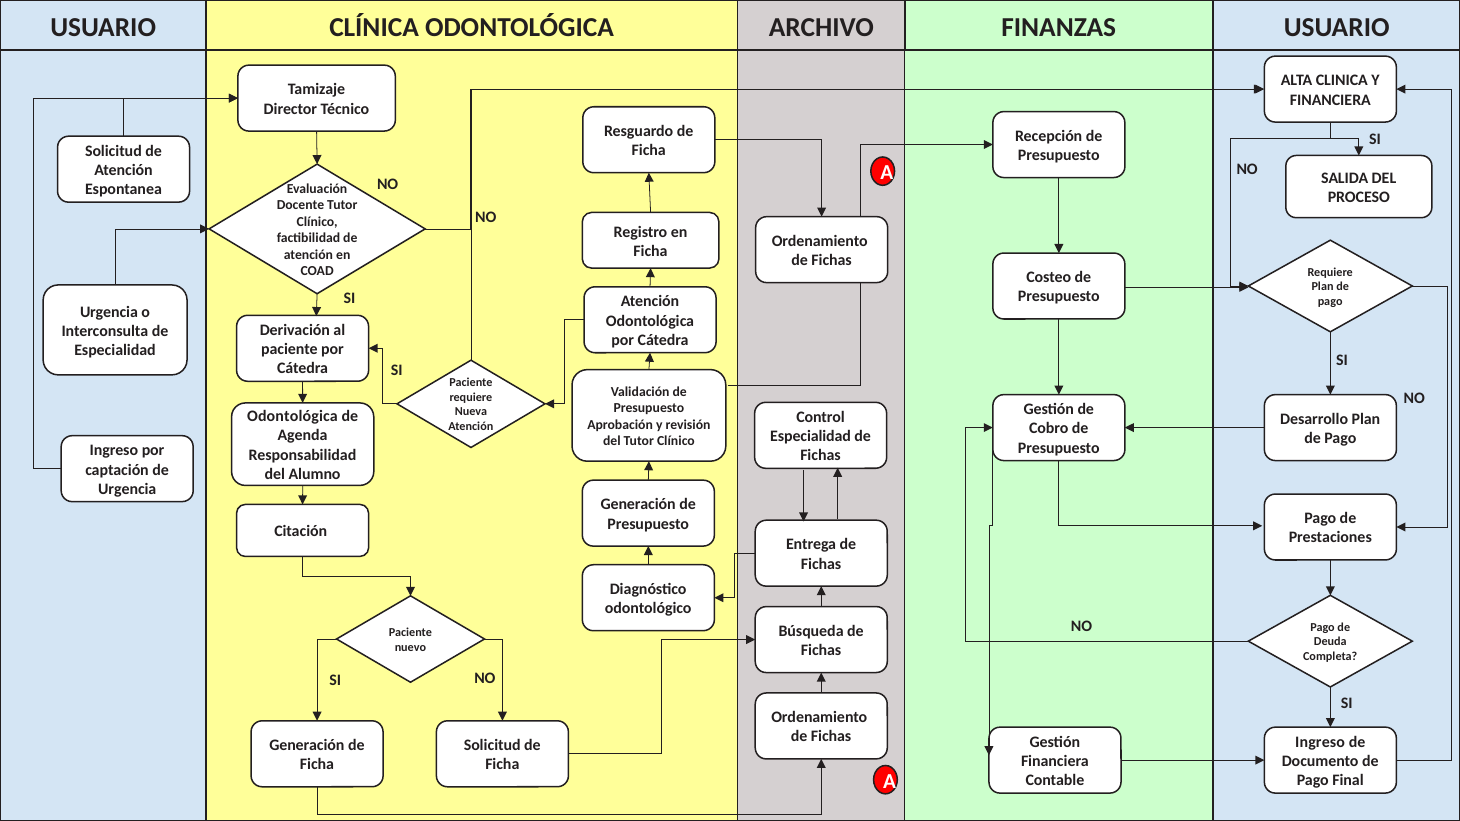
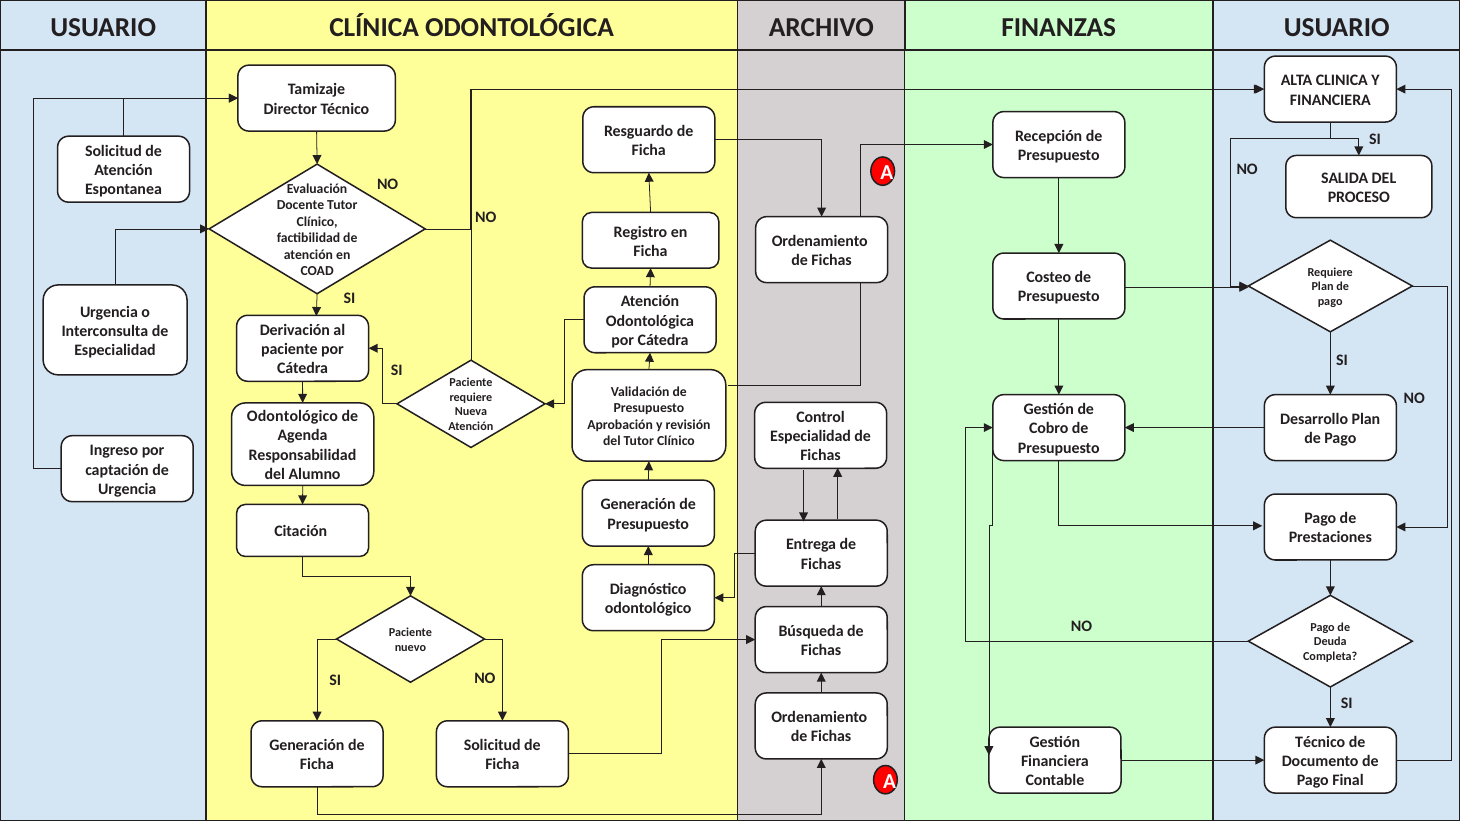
Odontológica: Odontológica -> Odontológico (292, 417)
Ingreso: Ingreso -> Técnico (1320, 742)
